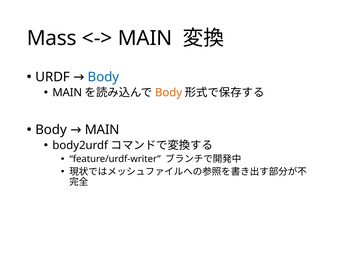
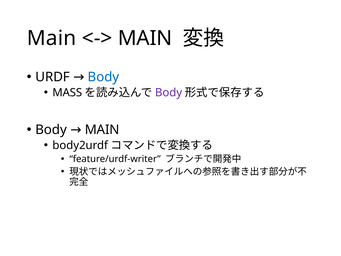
Mass: Mass -> Main (52, 38)
MAIN: MAIN -> MASS (67, 93)
Body colour: orange -> purple (169, 93)
